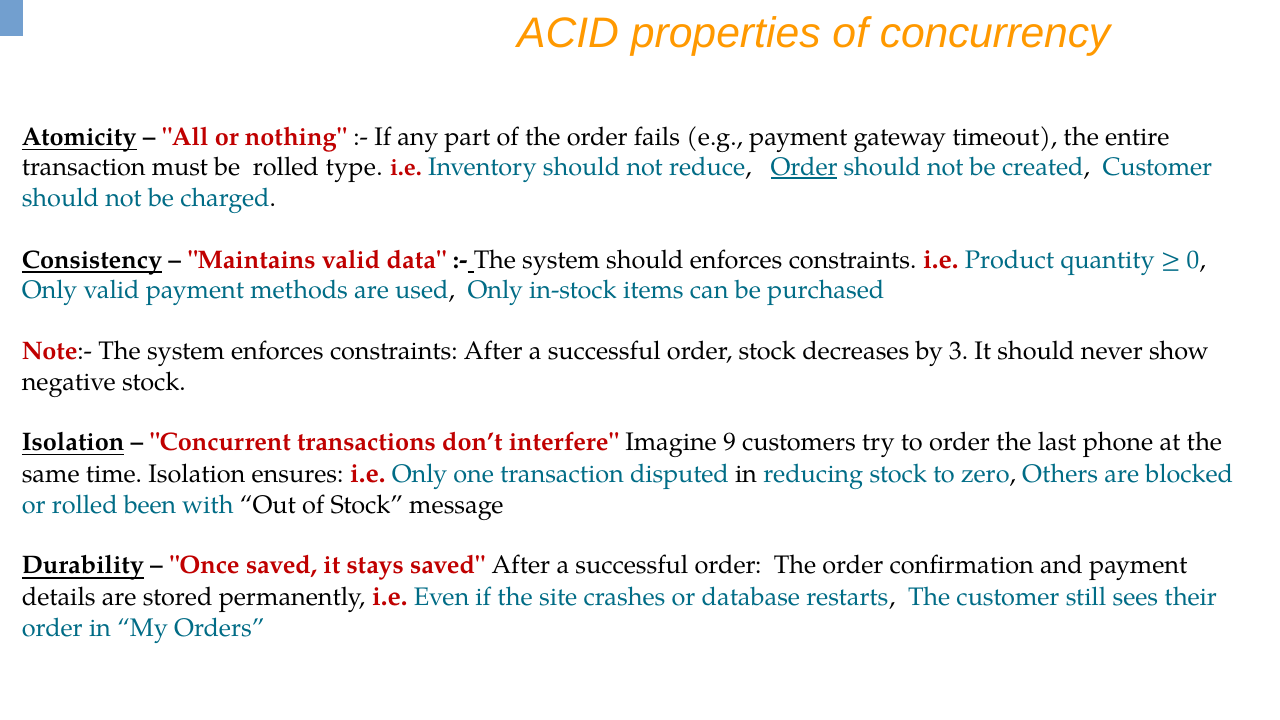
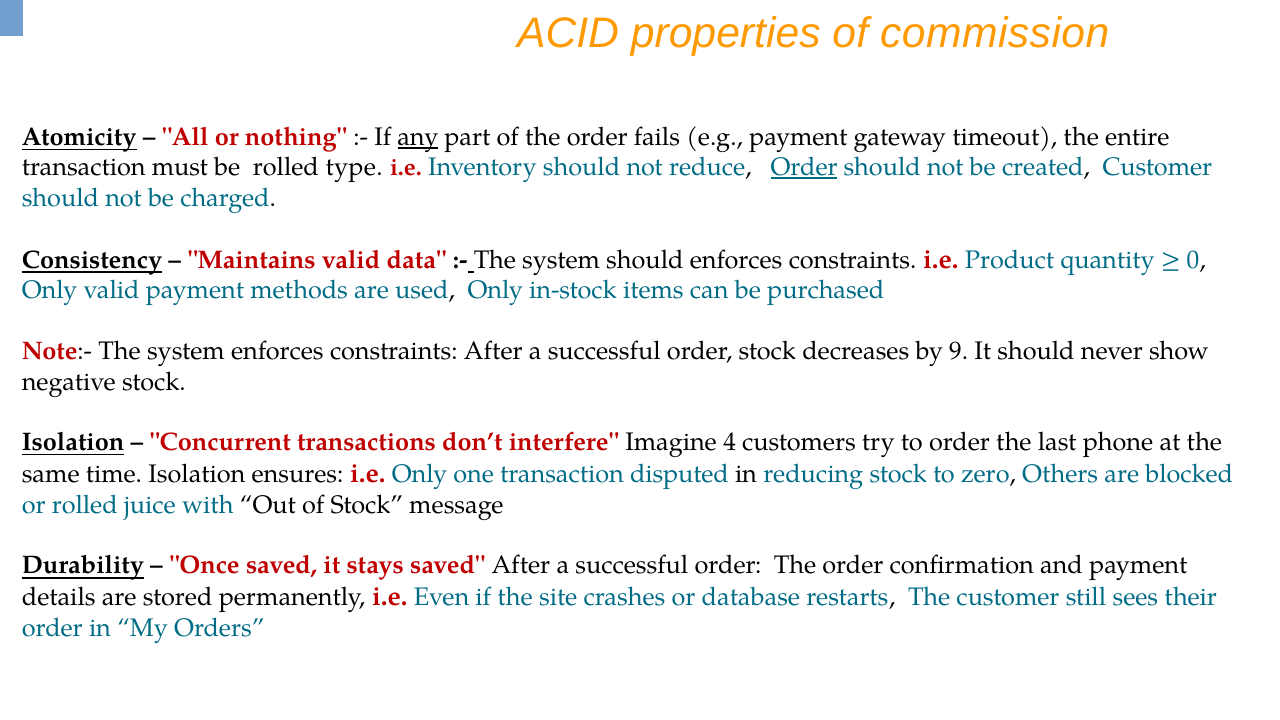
concurrency: concurrency -> commission (995, 33)
any underline: none -> present (418, 137)
3: 3 -> 9 (959, 351)
9: 9 -> 4 (730, 442)
been: been -> juice (150, 505)
